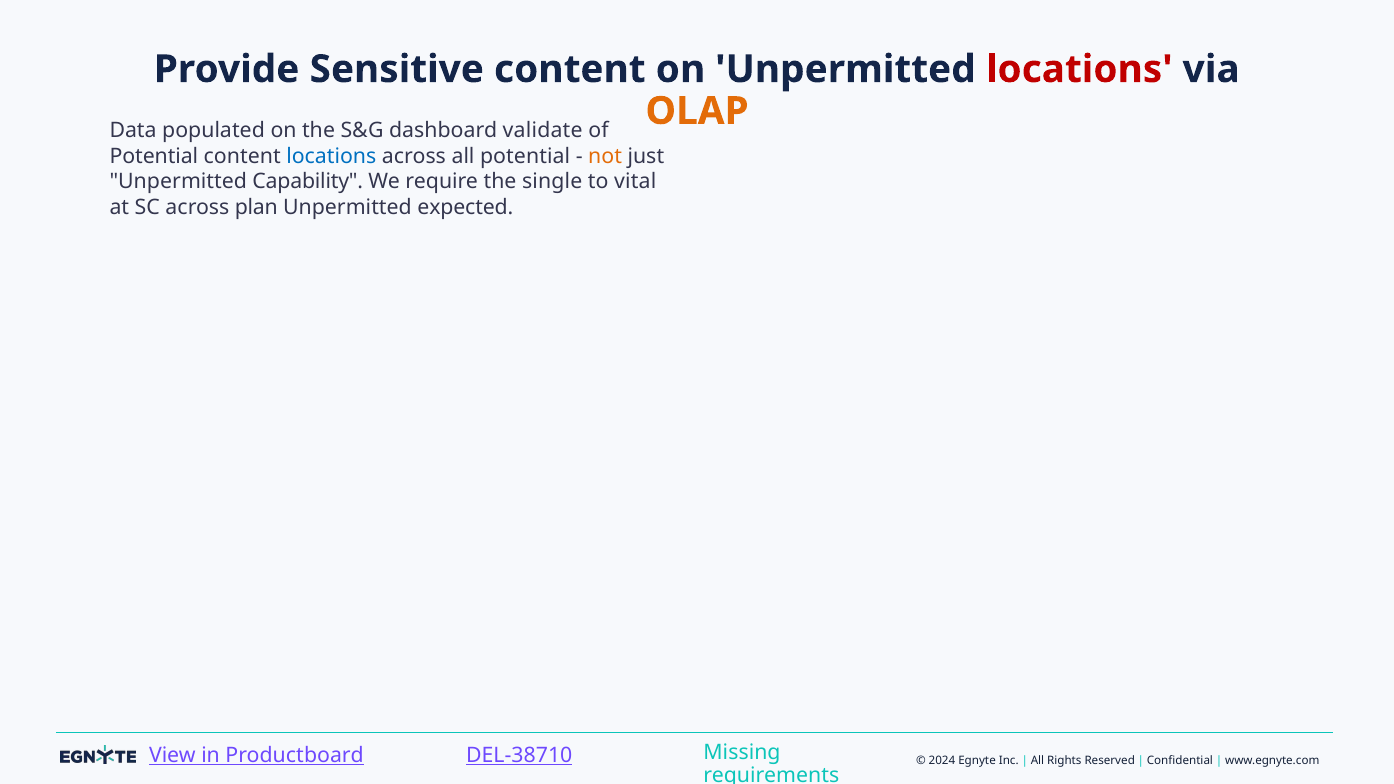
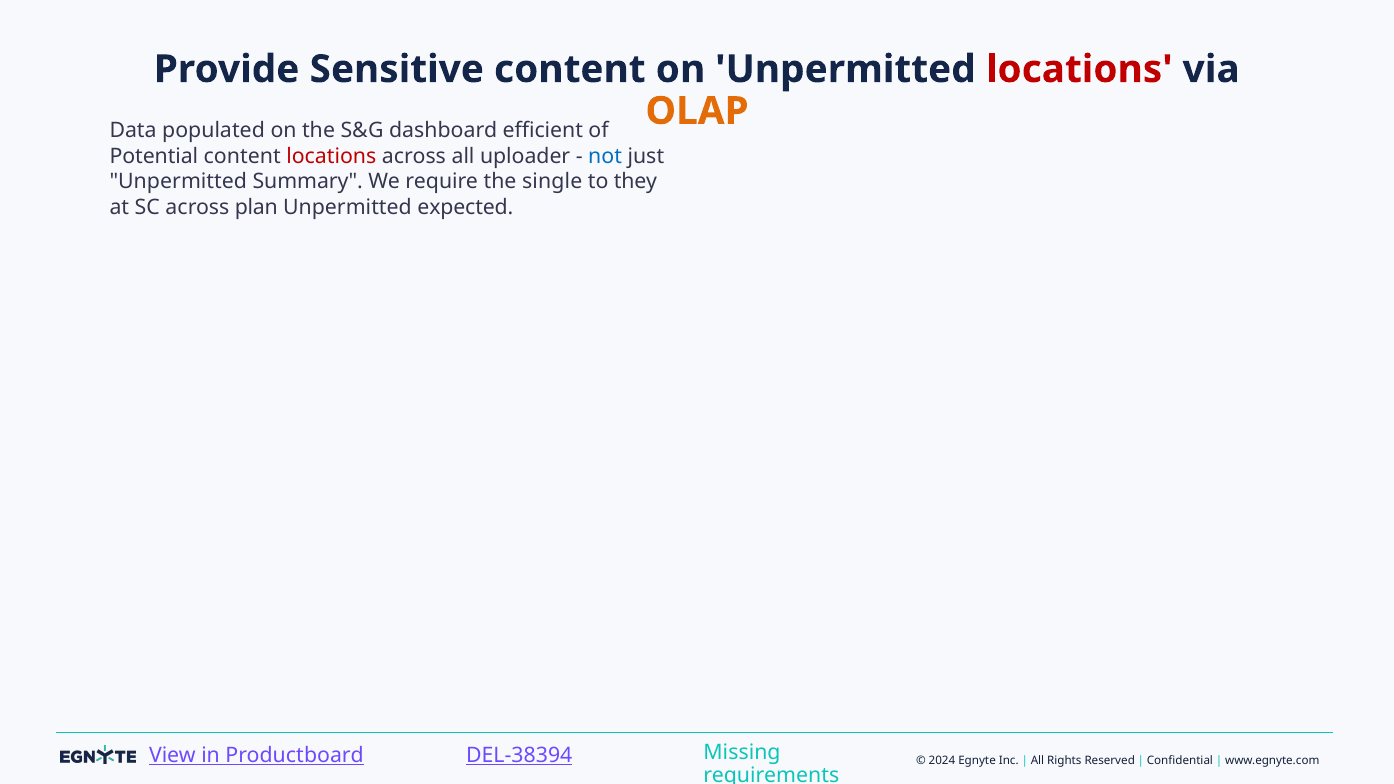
validate: validate -> efficient (543, 131)
locations colour: blue -> red (331, 156)
all potential: potential -> uploader (525, 156)
not colour: orange -> blue (605, 156)
Capability: Capability -> Summary (308, 182)
vital: vital -> they (635, 182)
DEL-38710: DEL-38710 -> DEL-38394 (519, 755)
